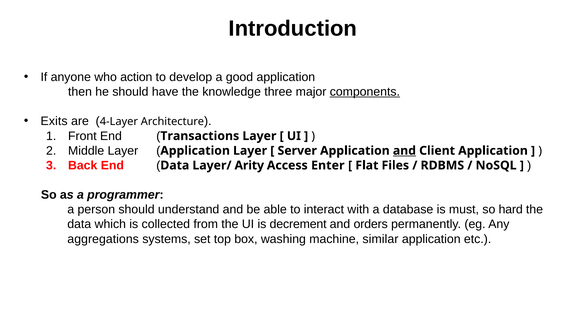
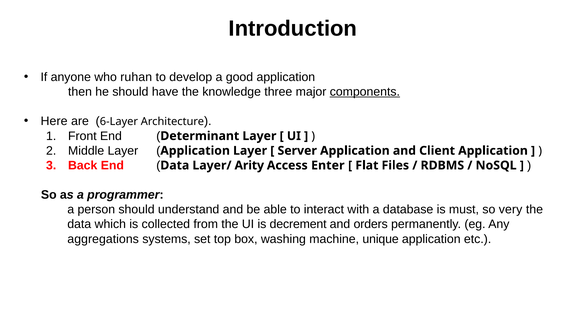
action: action -> ruhan (136, 77)
Exits: Exits -> Here (54, 121)
4-Layer: 4-Layer -> 6-Layer (119, 122)
Transactions: Transactions -> Determinant (200, 136)
and underline: present -> none (404, 151)
hard: hard -> very (511, 209)
similar: similar -> unique (381, 239)
